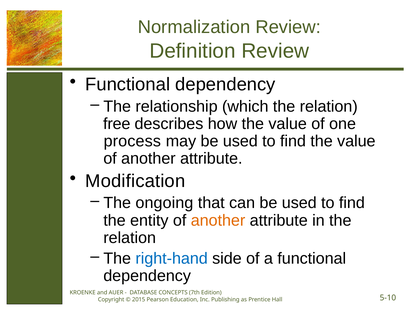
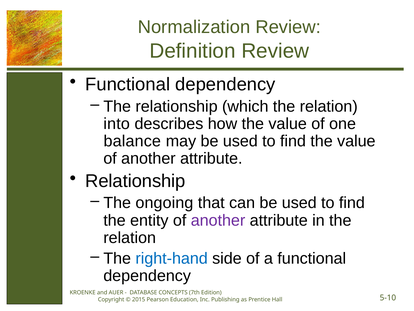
free: free -> into (117, 124)
process: process -> balance (132, 141)
Modification: Modification -> Relationship (135, 181)
another colour: orange -> purple (218, 220)
